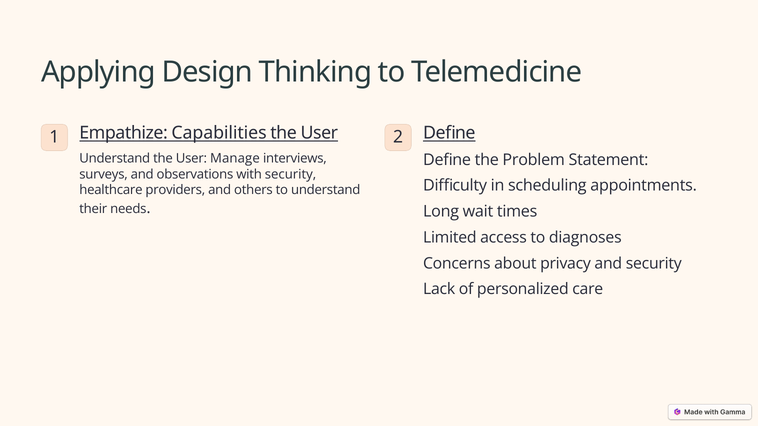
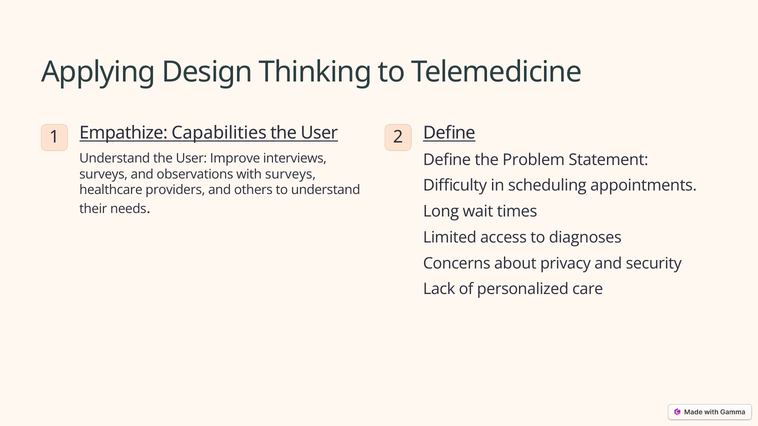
Manage: Manage -> Improve (235, 159)
with security: security -> surveys (290, 174)
